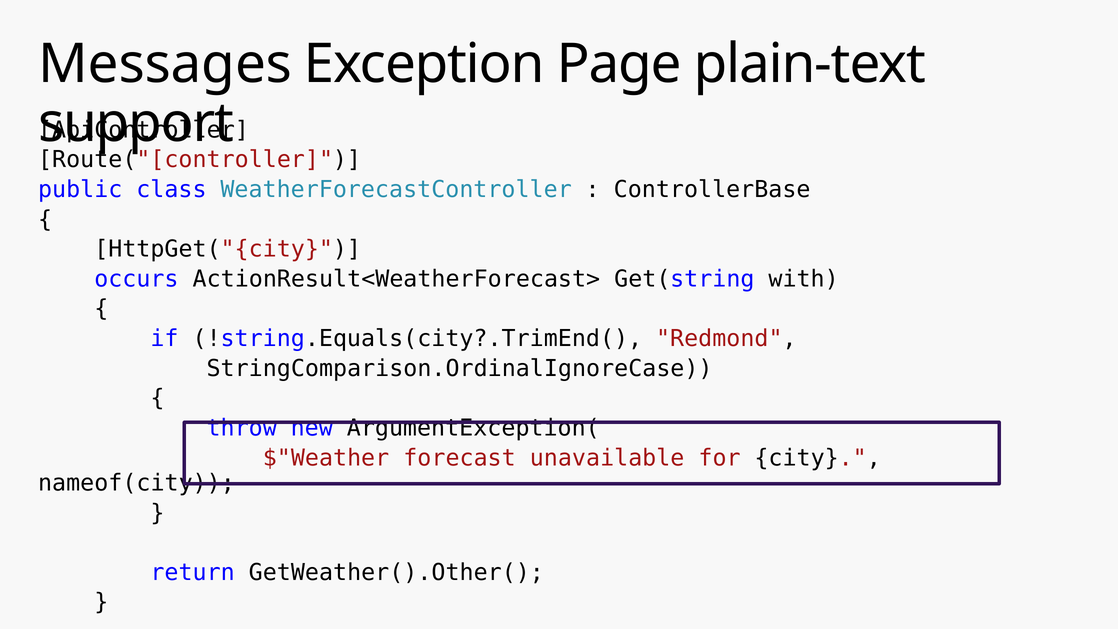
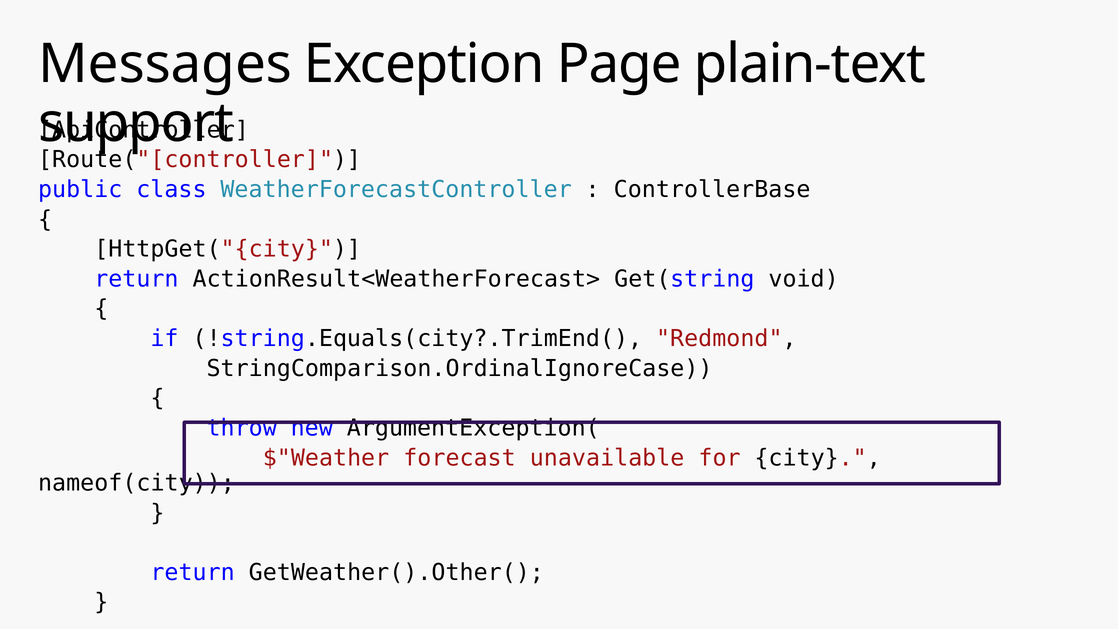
occurs: occurs -> return (136, 279)
with: with -> void (804, 279)
